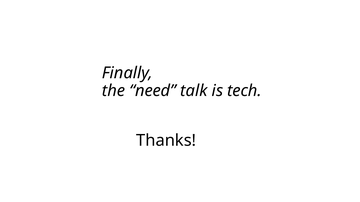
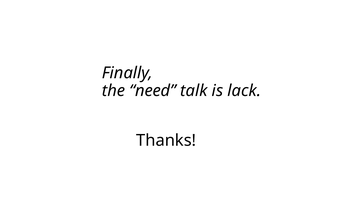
tech: tech -> lack (244, 91)
